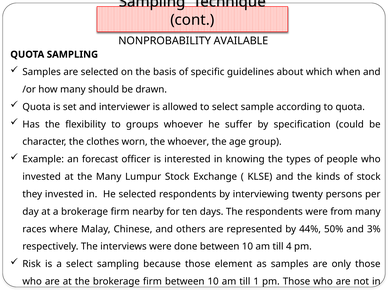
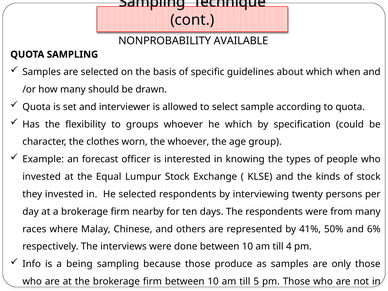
he suffer: suffer -> which (239, 124)
the Many: Many -> Equal (109, 177)
44%: 44% -> 41% (310, 229)
3%: 3% -> 6% (374, 229)
Risk: Risk -> Info (32, 264)
a select: select -> being (79, 264)
element: element -> produce (234, 264)
1: 1 -> 5 (256, 281)
